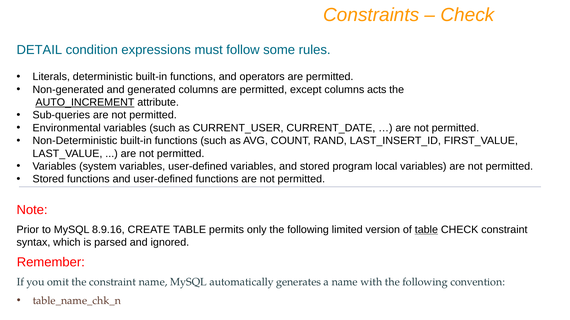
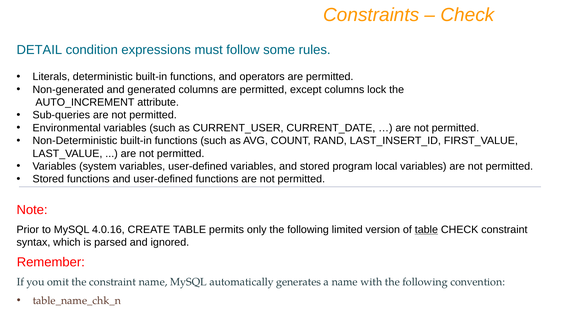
acts: acts -> lock (377, 90)
AUTO_INCREMENT underline: present -> none (85, 103)
8.9.16: 8.9.16 -> 4.0.16 (108, 230)
